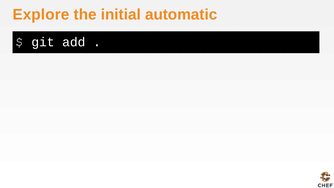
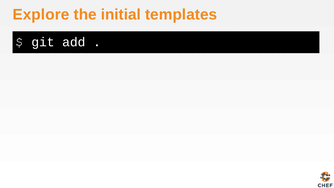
automatic: automatic -> templates (181, 14)
